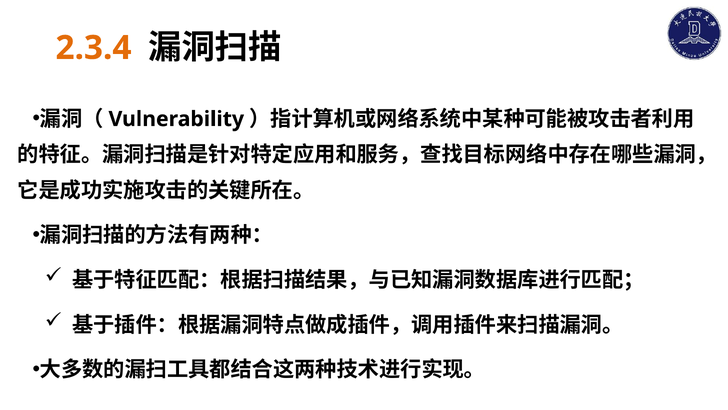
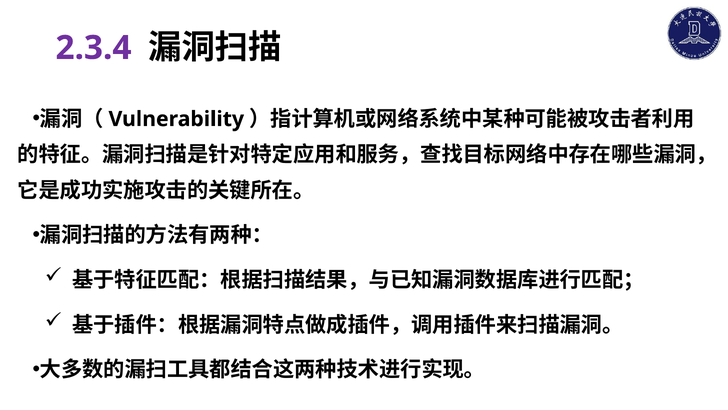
2.3.4 colour: orange -> purple (93, 48)
